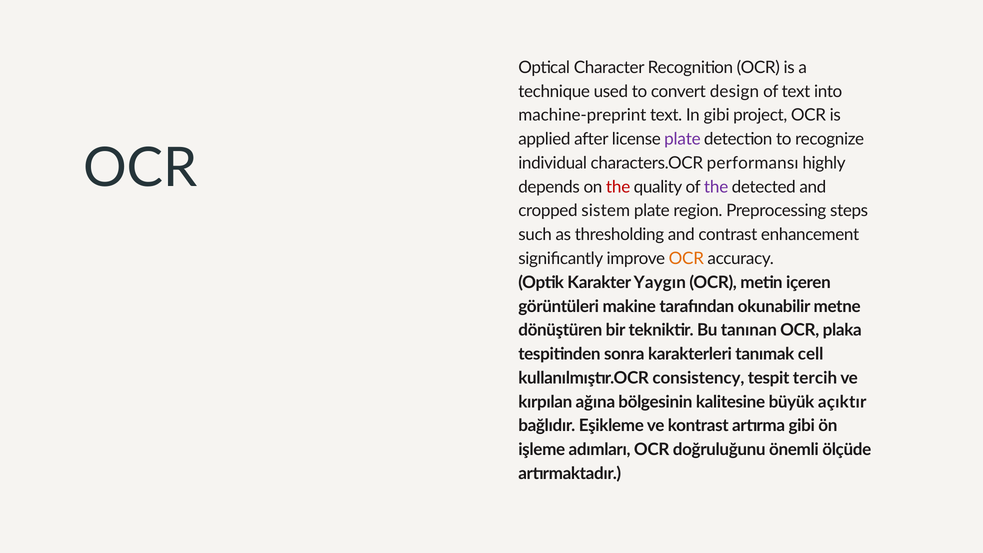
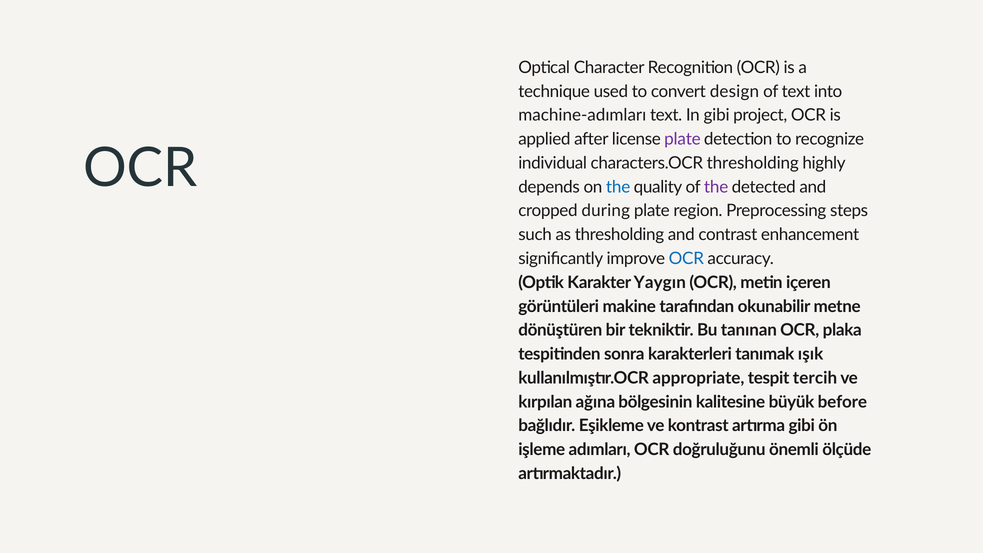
machine-preprint: machine-preprint -> machine-adımları (582, 115)
characters.OCR performansı: performansı -> thresholding (753, 163)
the colour: red -> blue (618, 187)
sistem: sistem -> during (606, 211)
OCR colour: orange -> blue (686, 259)
cell: cell -> ışık (811, 354)
consistency: consistency -> appropriate (698, 378)
açıktır: açıktır -> before (842, 402)
